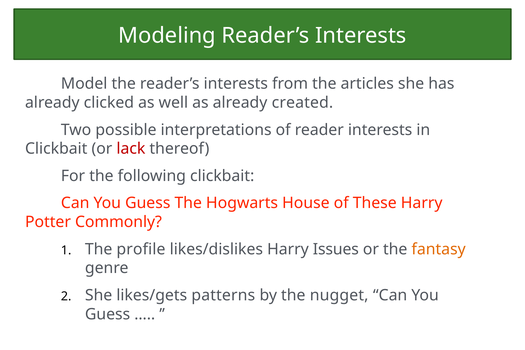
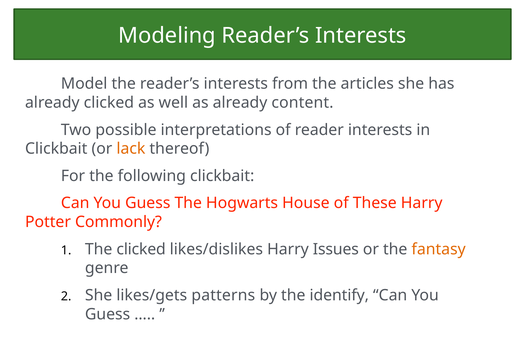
created: created -> content (302, 103)
lack colour: red -> orange (131, 149)
The profile: profile -> clicked (141, 249)
nugget: nugget -> identify (339, 295)
